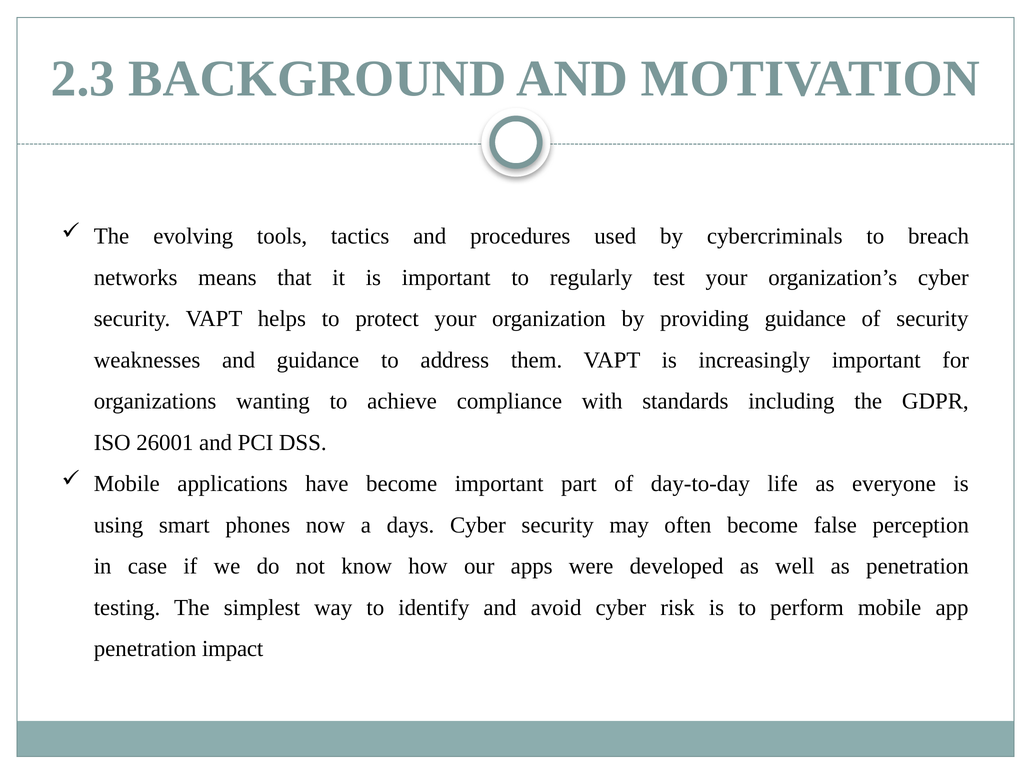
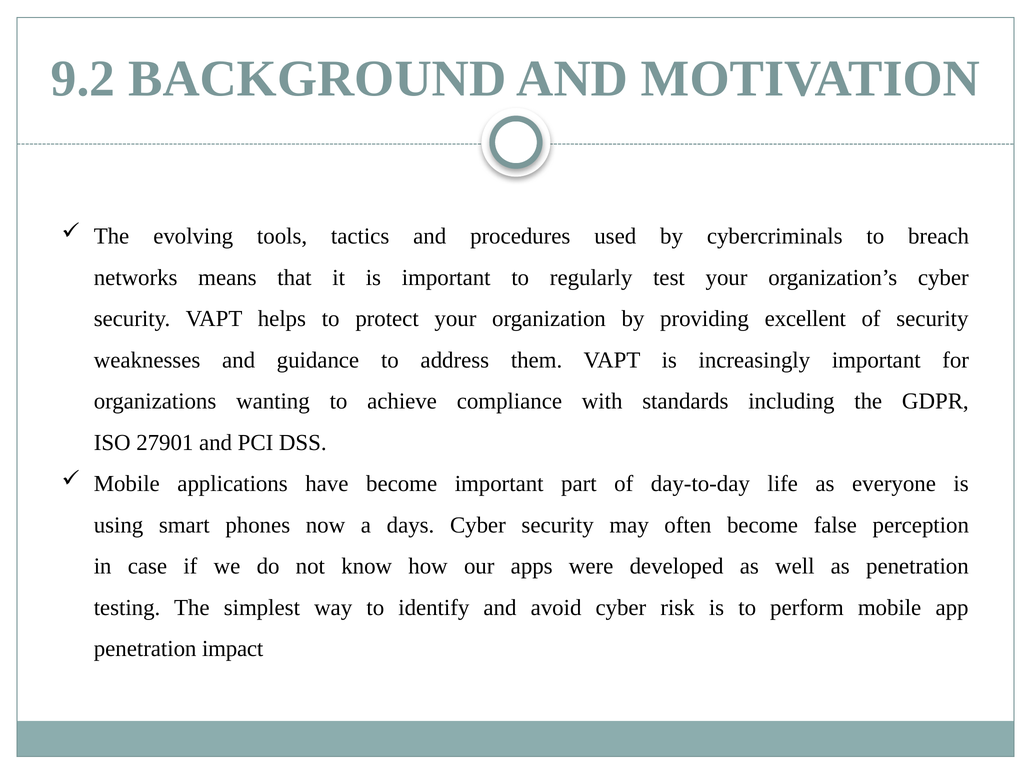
2.3: 2.3 -> 9.2 (83, 79)
providing guidance: guidance -> excellent (805, 319)
26001: 26001 -> 27901 (165, 443)
